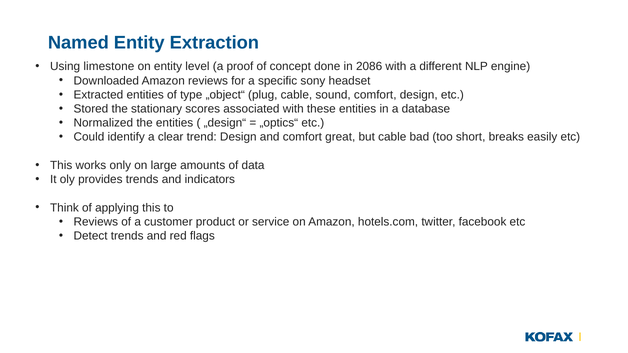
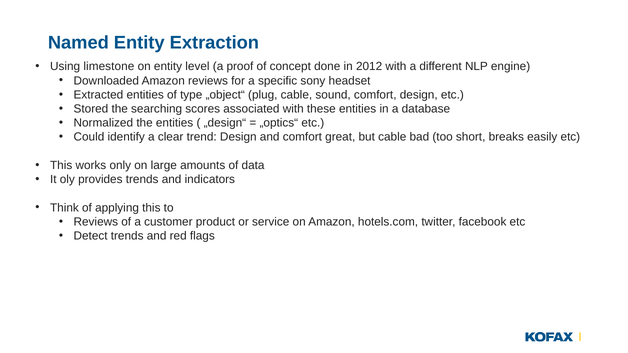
2086: 2086 -> 2012 (369, 67)
stationary: stationary -> searching (157, 109)
